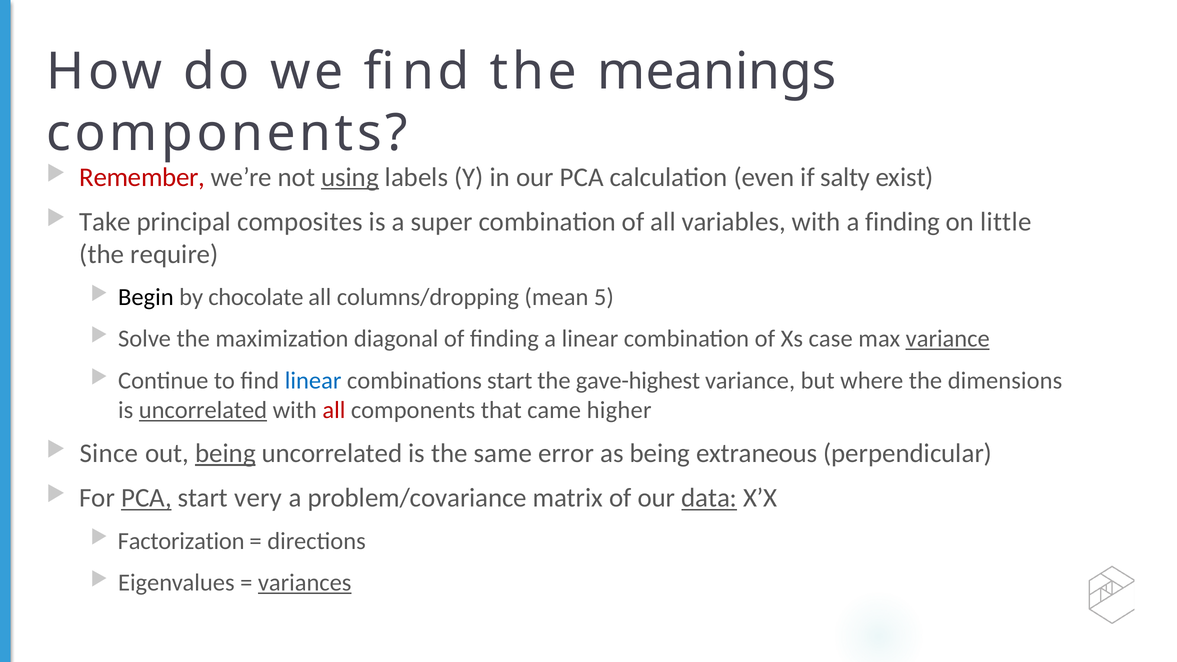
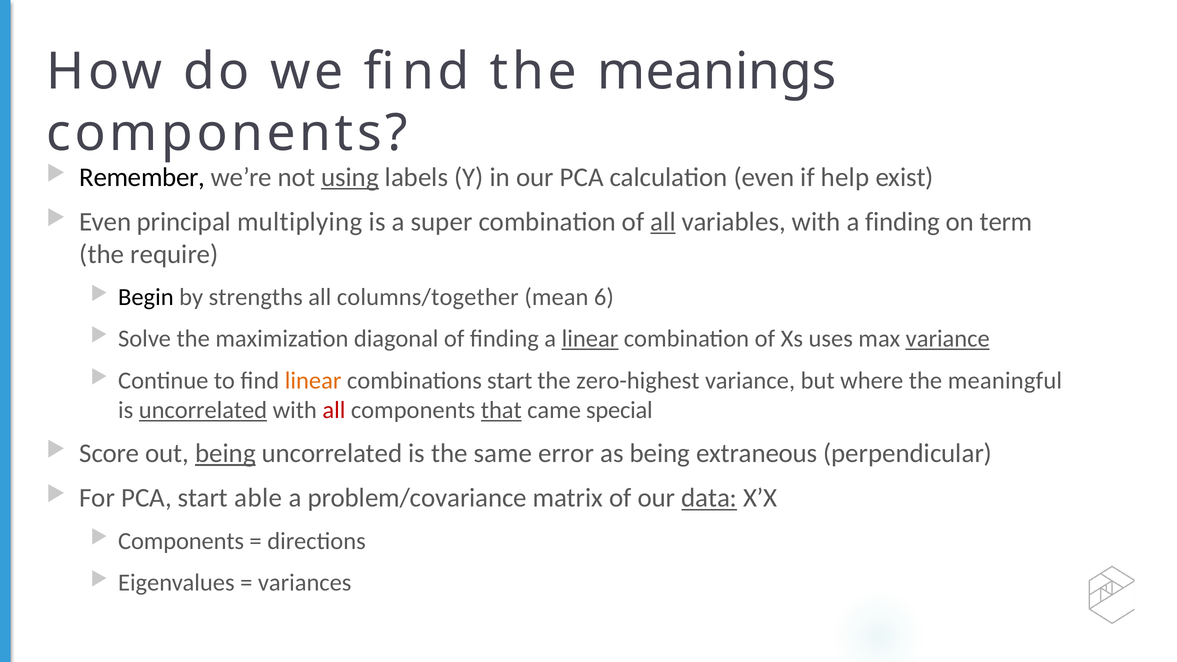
Remember colour: red -> black (142, 177)
salty: salty -> help (845, 177)
Take: Take -> Even (105, 222)
composites: composites -> multiplying (300, 222)
all underline: none -> present (663, 222)
little: little -> term (1006, 222)
chocolate: chocolate -> strengths (256, 297)
columns/dropping: columns/dropping -> columns/together (428, 297)
5: 5 -> 6 (604, 297)
linear underline: none -> present (590, 339)
case: case -> uses (831, 339)
linear colour: blue -> orange (313, 381)
gave-highest: gave-highest -> zero-highest (638, 381)
dimensions: dimensions -> meaningful (1005, 381)
that underline: none -> present (501, 410)
higher: higher -> special (619, 410)
Since: Since -> Score (109, 453)
PCA underline: present -> none (146, 498)
very: very -> able (258, 498)
Factorization: Factorization -> Components (181, 541)
variances underline: present -> none (305, 583)
